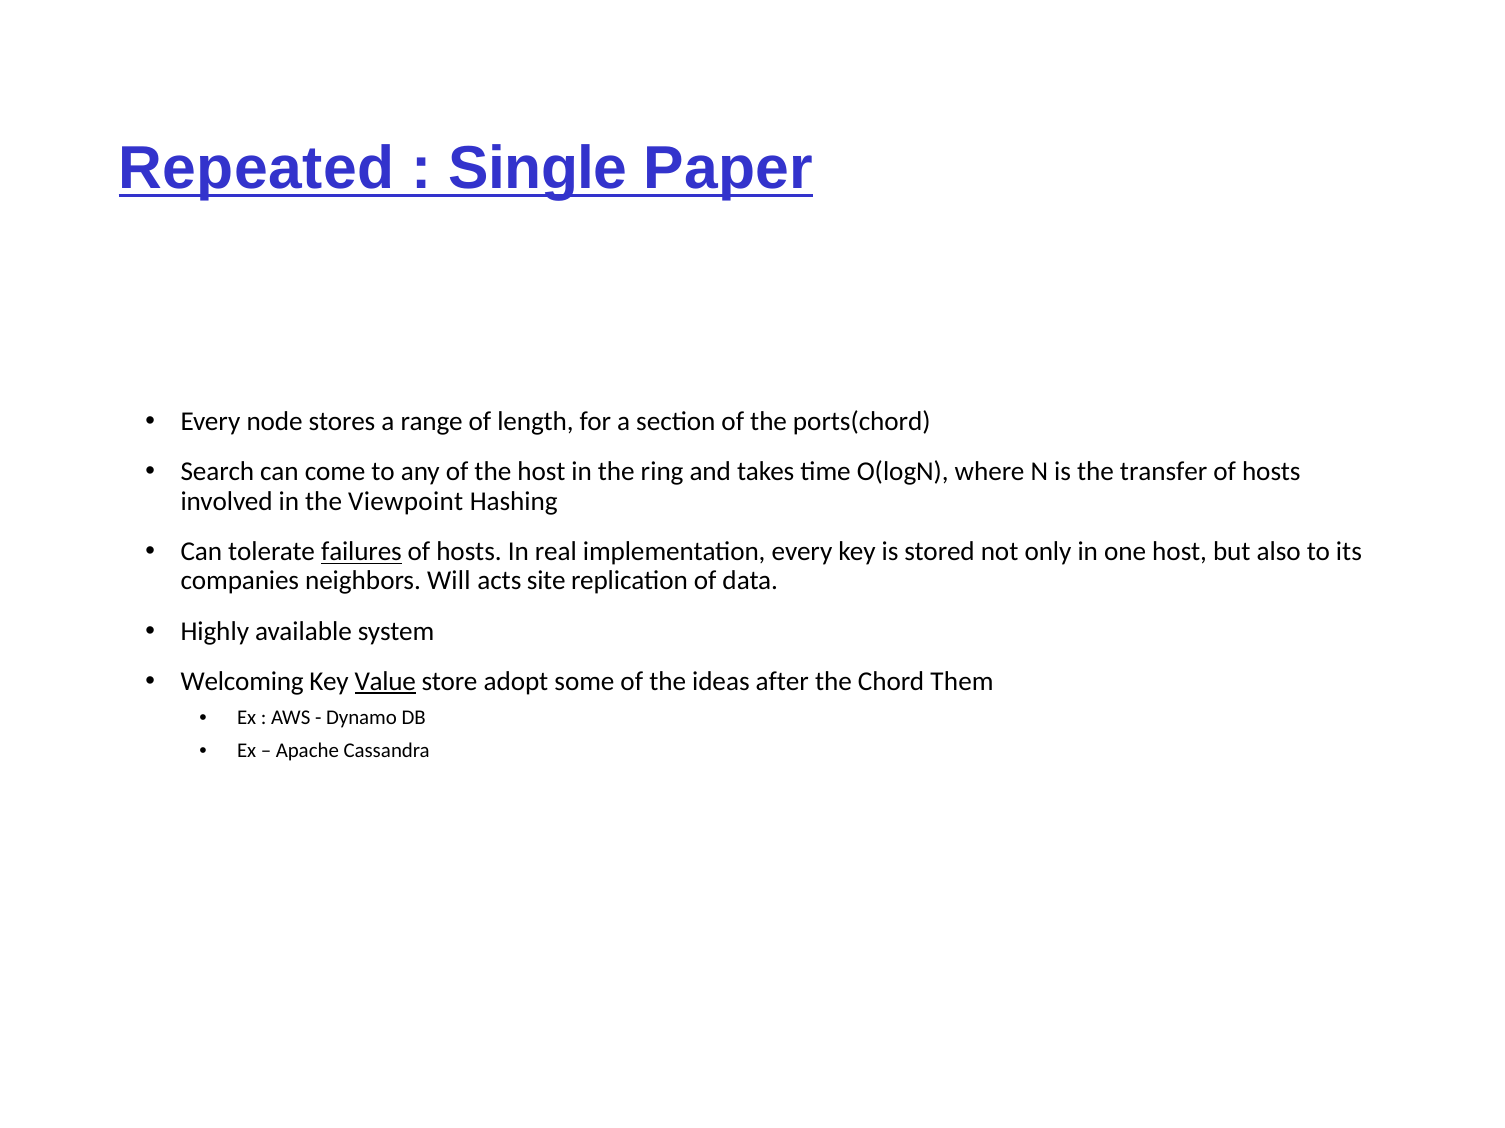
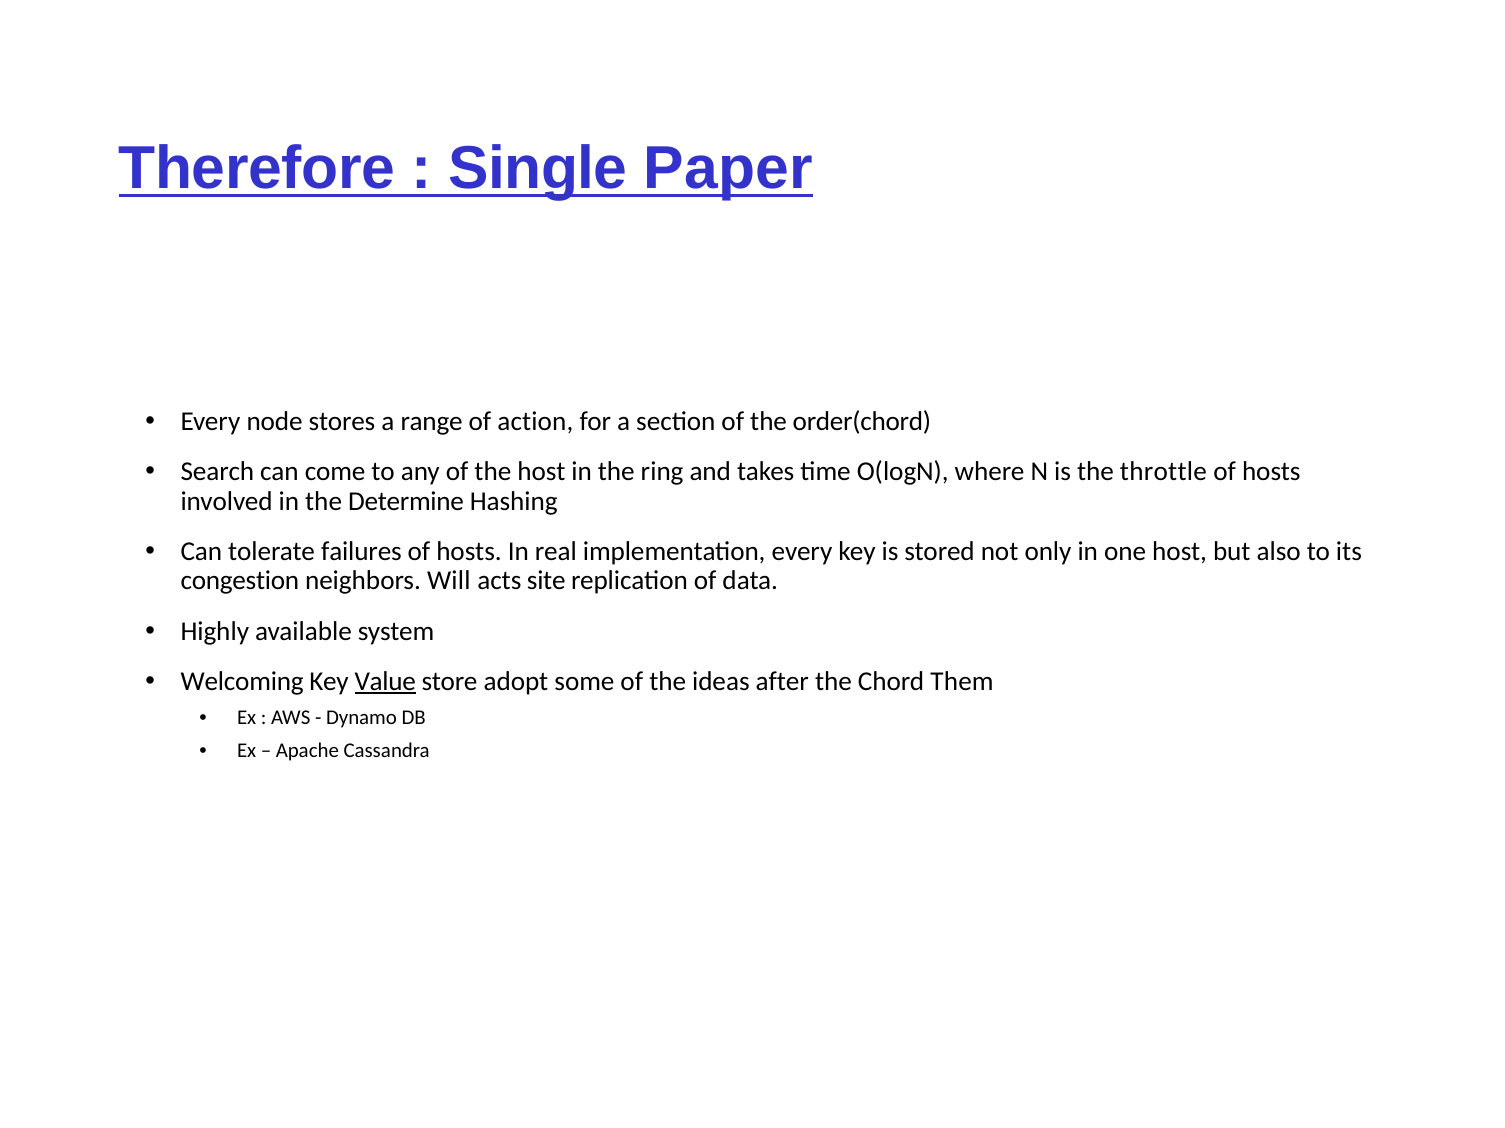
Repeated: Repeated -> Therefore (257, 169)
length: length -> action (535, 422)
ports(chord: ports(chord -> order(chord (862, 422)
transfer: transfer -> throttle (1163, 472)
Viewpoint: Viewpoint -> Determine (406, 502)
failures underline: present -> none (361, 552)
companies: companies -> congestion (240, 581)
